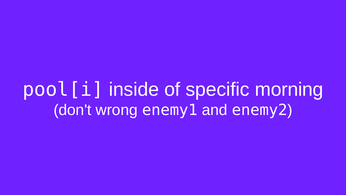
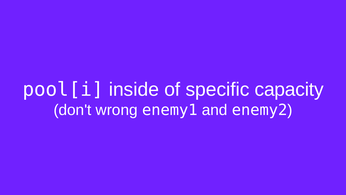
morning: morning -> capacity (289, 89)
